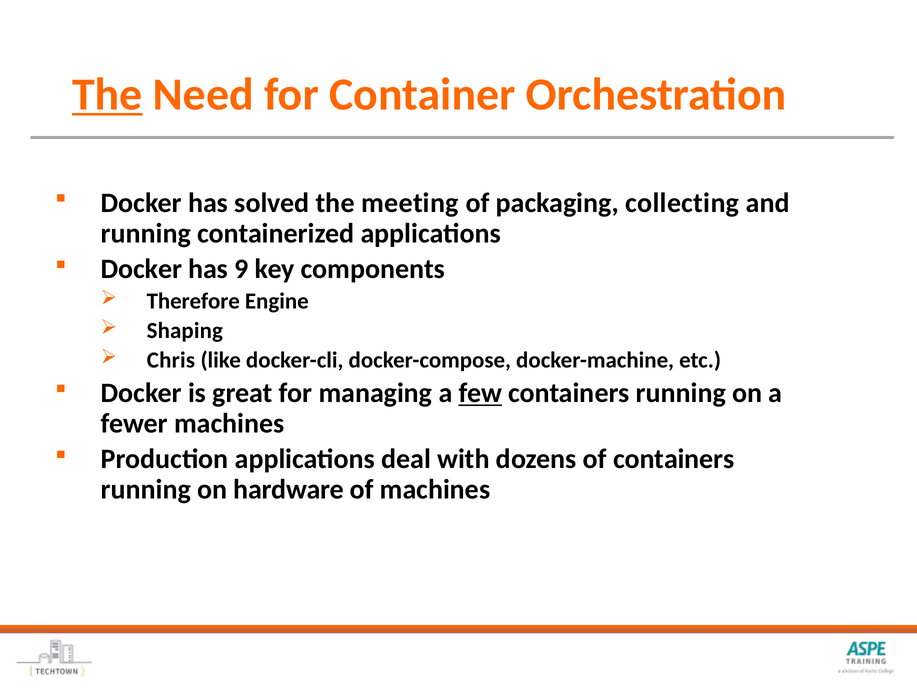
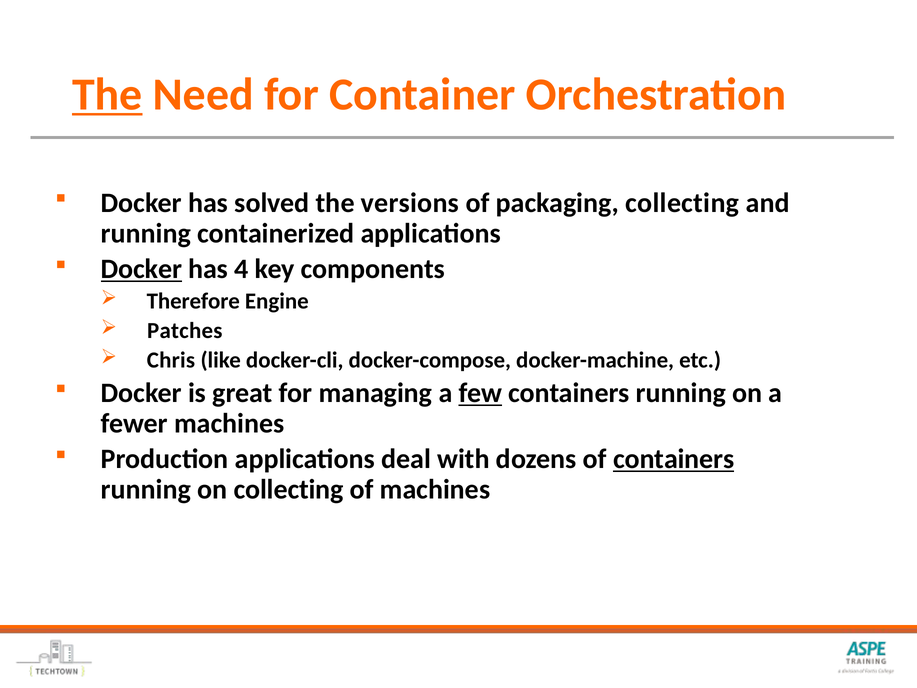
meeting: meeting -> versions (410, 203)
Docker underline: none -> present (141, 269)
9: 9 -> 4 (241, 269)
Shaping: Shaping -> Patches (185, 331)
containers underline: none -> present (674, 459)
on hardware: hardware -> collecting (289, 489)
